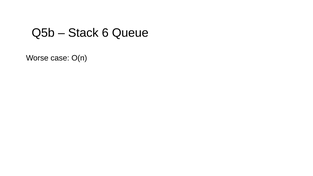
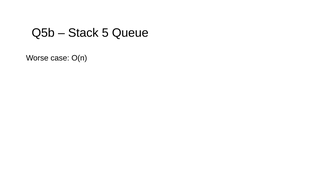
6: 6 -> 5 (105, 33)
